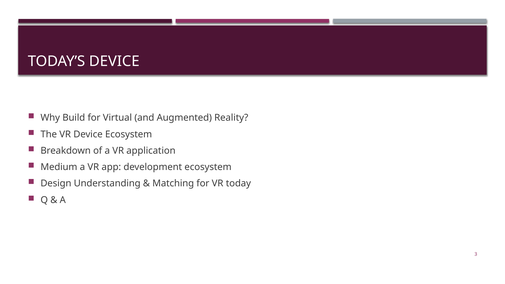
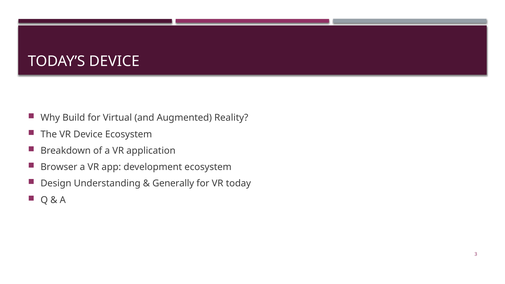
Medium: Medium -> Browser (59, 167)
Matching: Matching -> Generally (173, 184)
